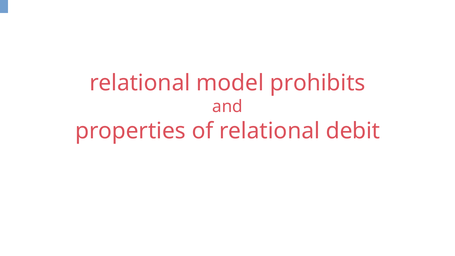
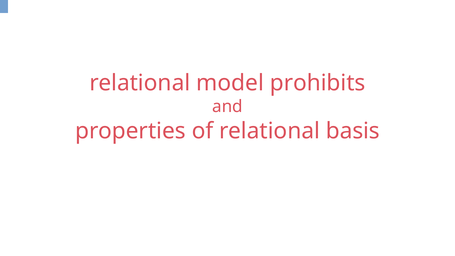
debit: debit -> basis (353, 131)
